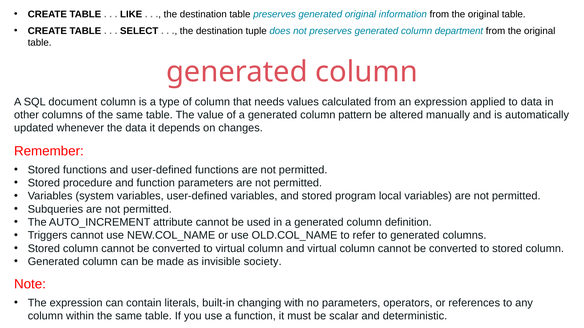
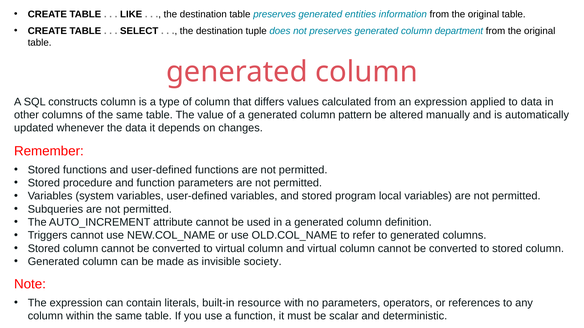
generated original: original -> entities (360, 14)
document: document -> constructs (73, 102)
needs: needs -> differs (269, 102)
changing: changing -> resource (259, 303)
